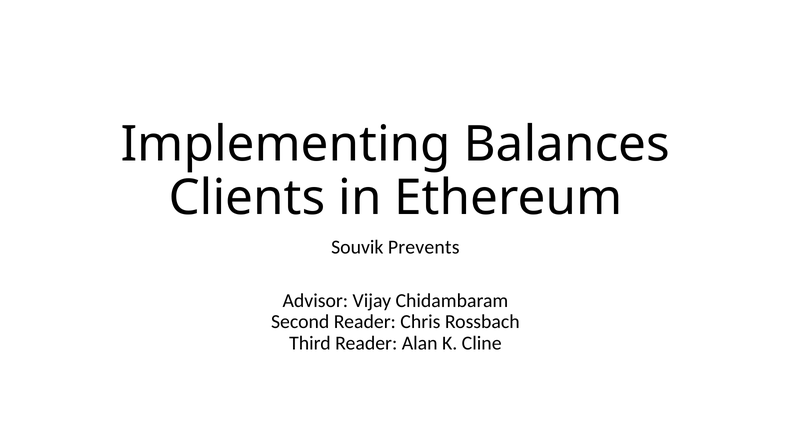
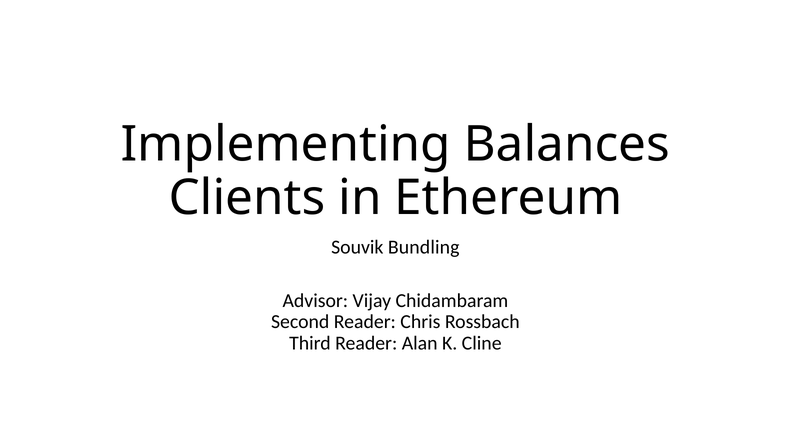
Prevents: Prevents -> Bundling (424, 247)
